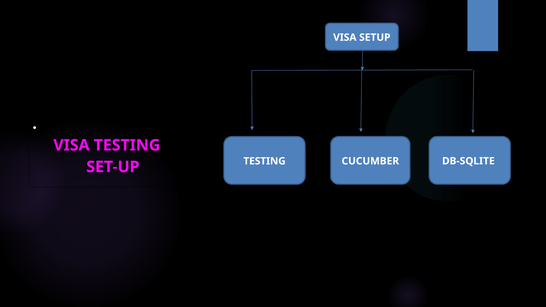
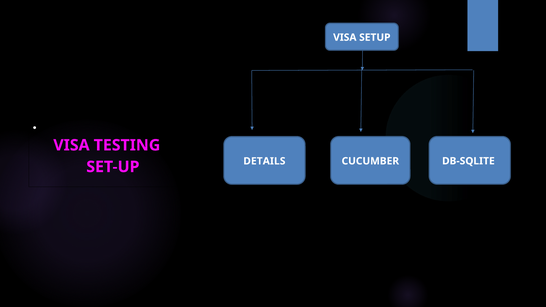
SET-UP TESTING: TESTING -> DETAILS (264, 161)
